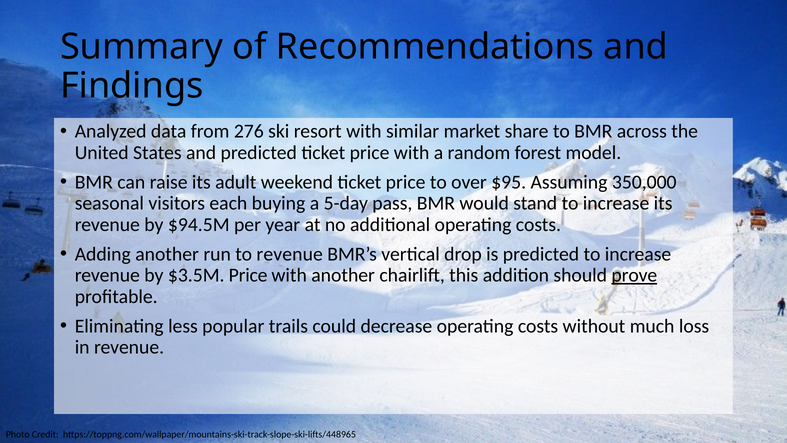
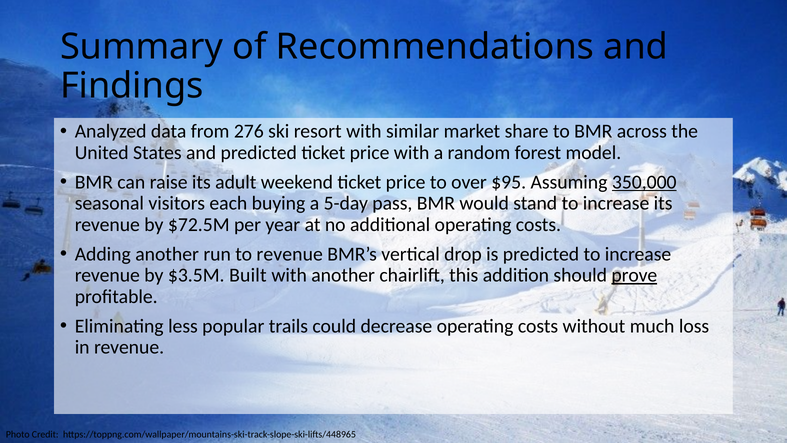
350,000 underline: none -> present (644, 182)
$94.5M: $94.5M -> $72.5M (199, 224)
$3.5M Price: Price -> Built (248, 275)
